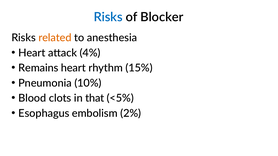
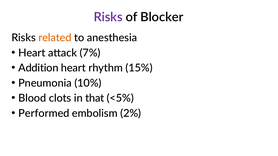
Risks colour: blue -> purple (108, 17)
4%: 4% -> 7% (90, 53)
Remains: Remains -> Addition (38, 68)
Esophagus: Esophagus -> Performed (44, 114)
